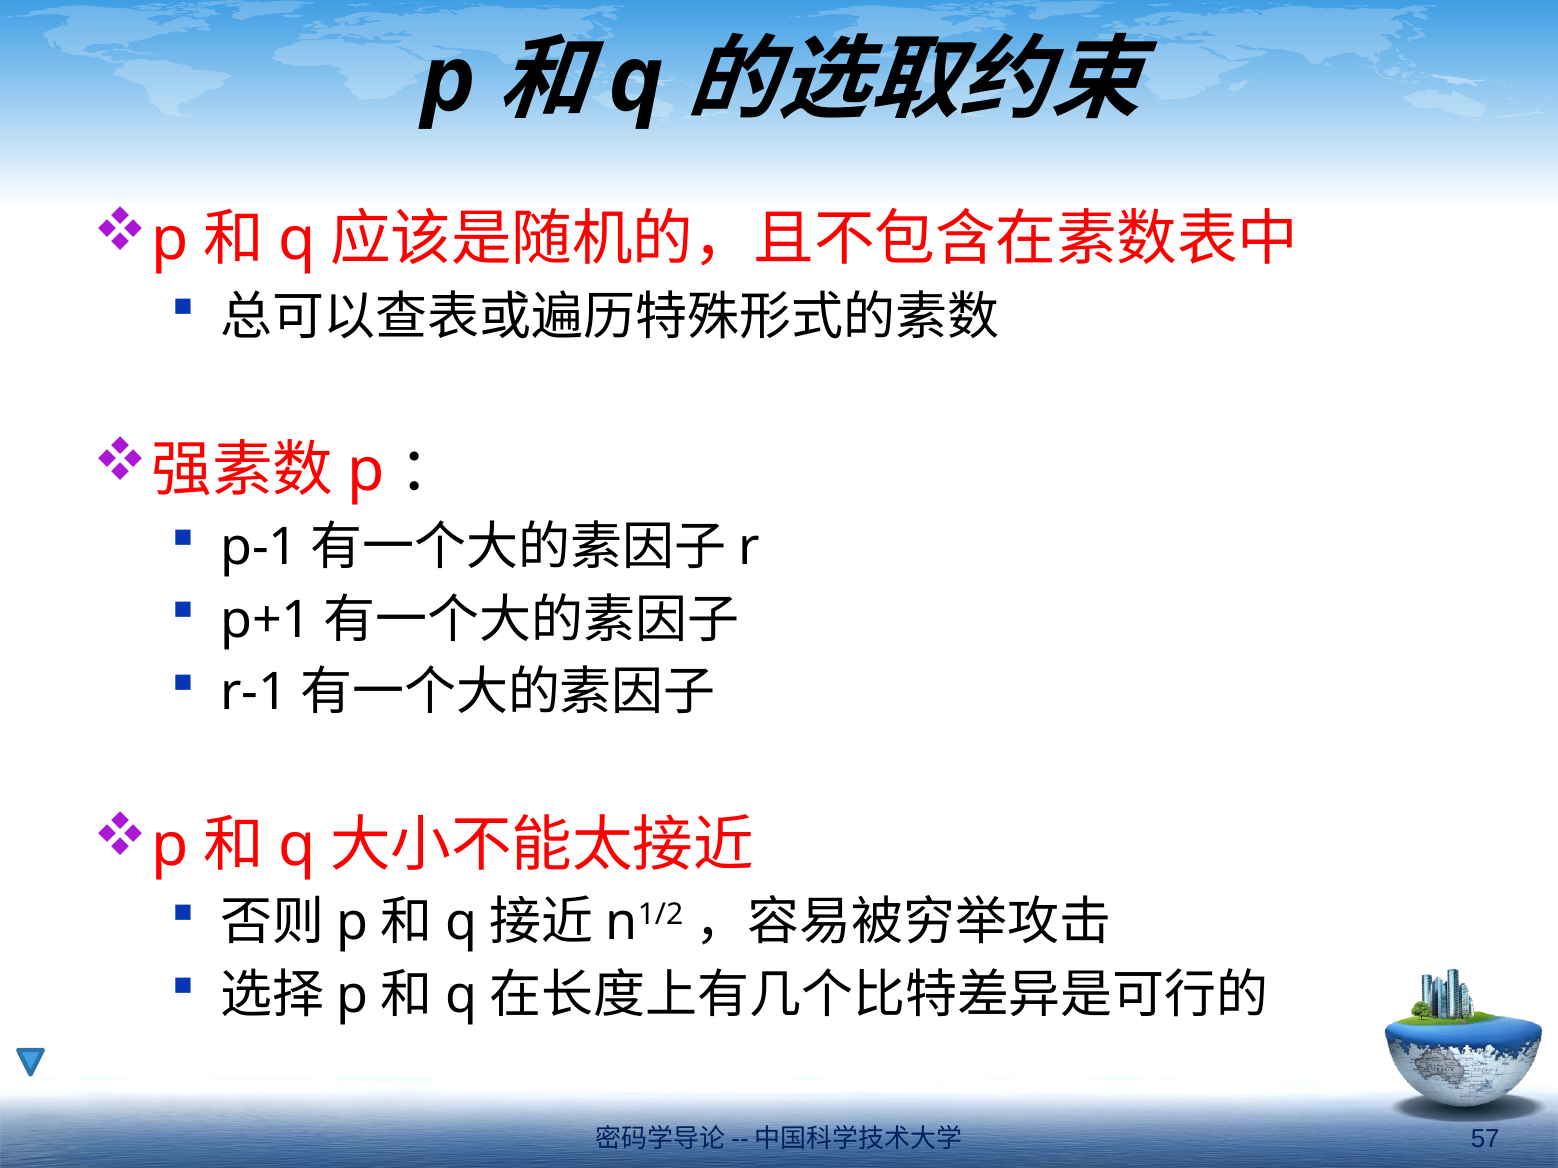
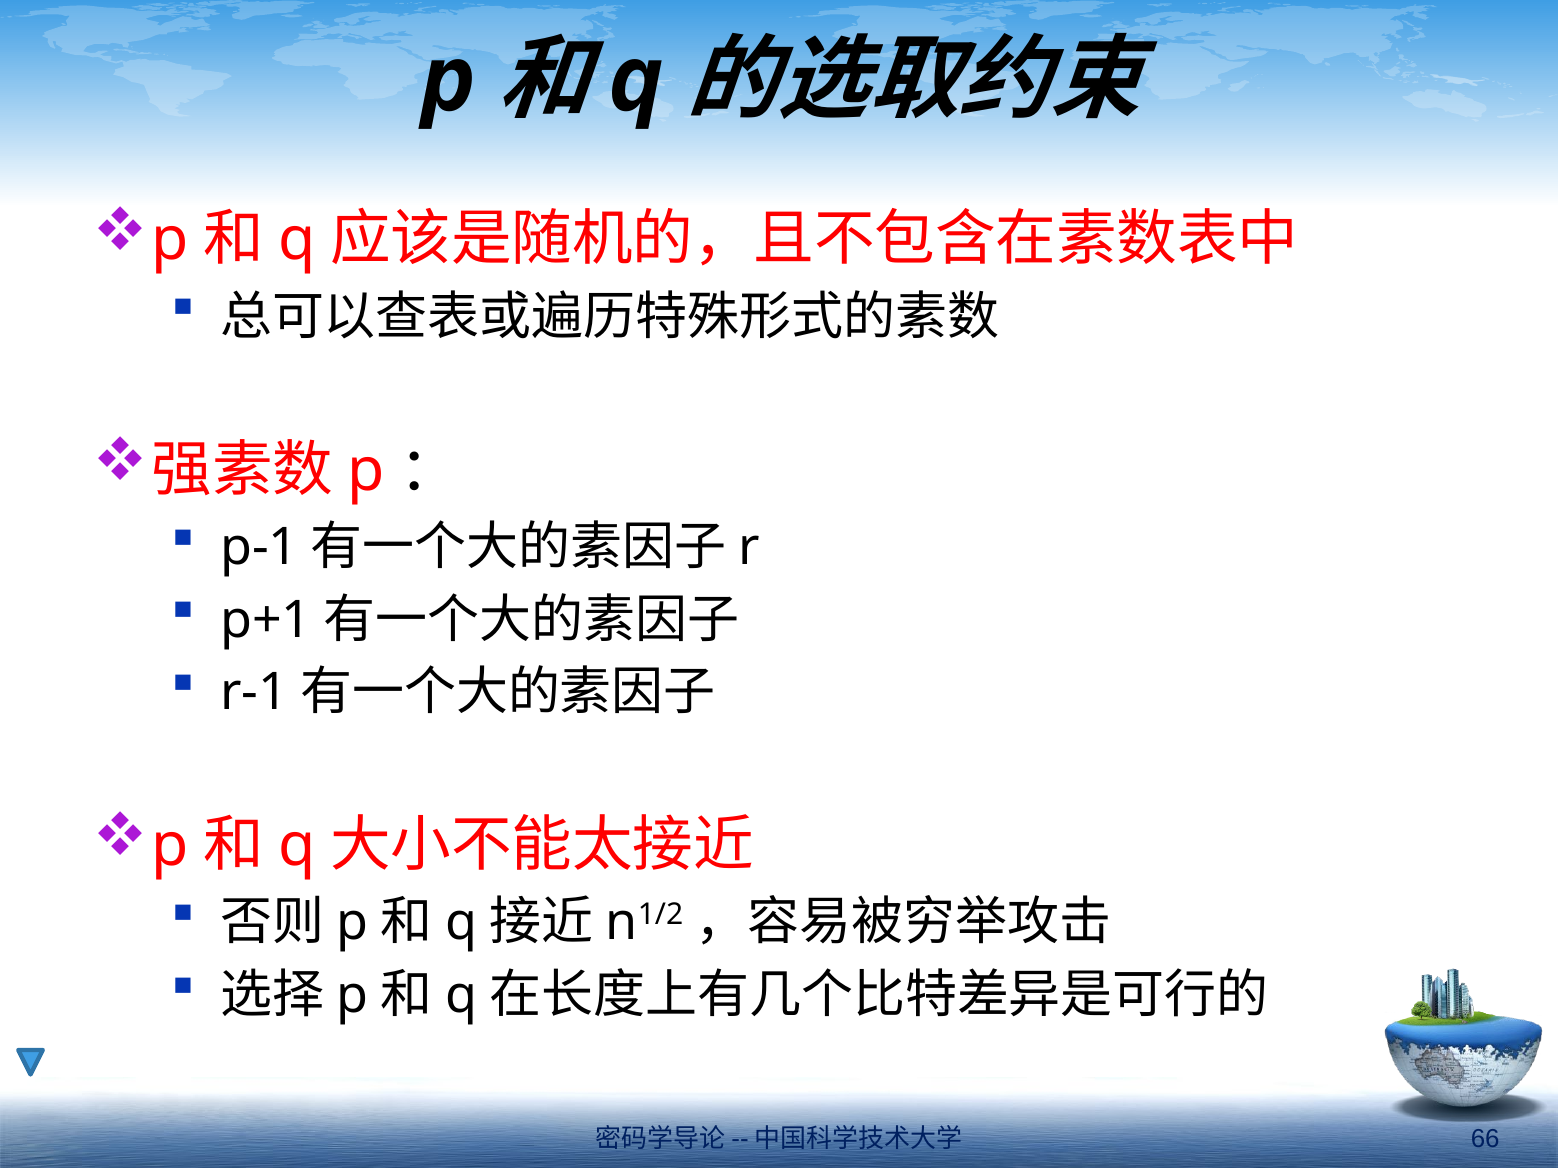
57: 57 -> 66 (1485, 1139)
